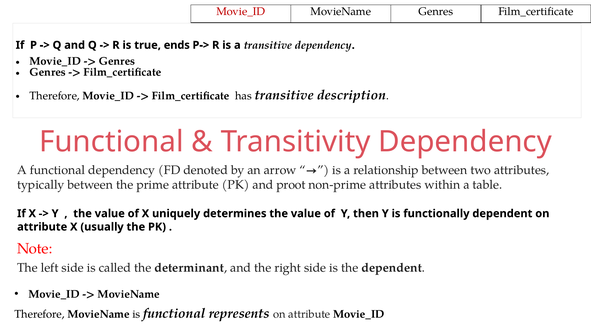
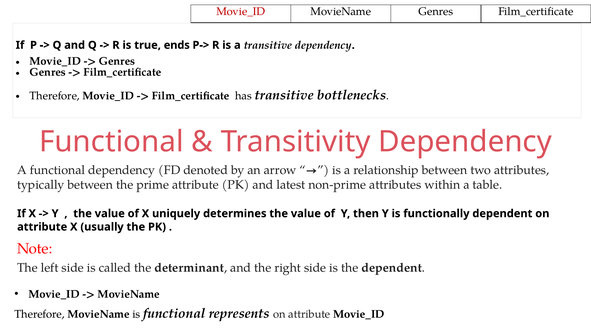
description: description -> bottlenecks (352, 95)
proot: proot -> latest (291, 184)
